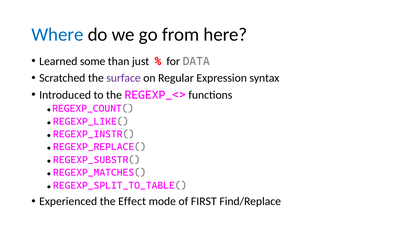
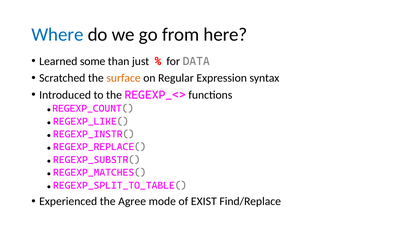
surface colour: purple -> orange (124, 78)
Effect: Effect -> Agree (132, 202)
FIRST: FIRST -> EXIST (204, 202)
